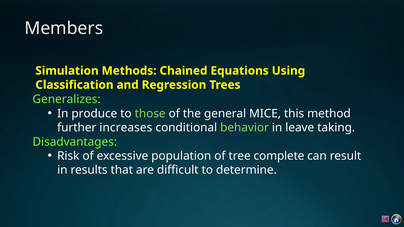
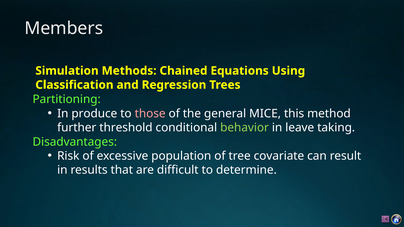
Generalizes: Generalizes -> Partitioning (67, 100)
those colour: light green -> pink (150, 114)
increases: increases -> threshold (126, 128)
complete: complete -> covariate (279, 156)
